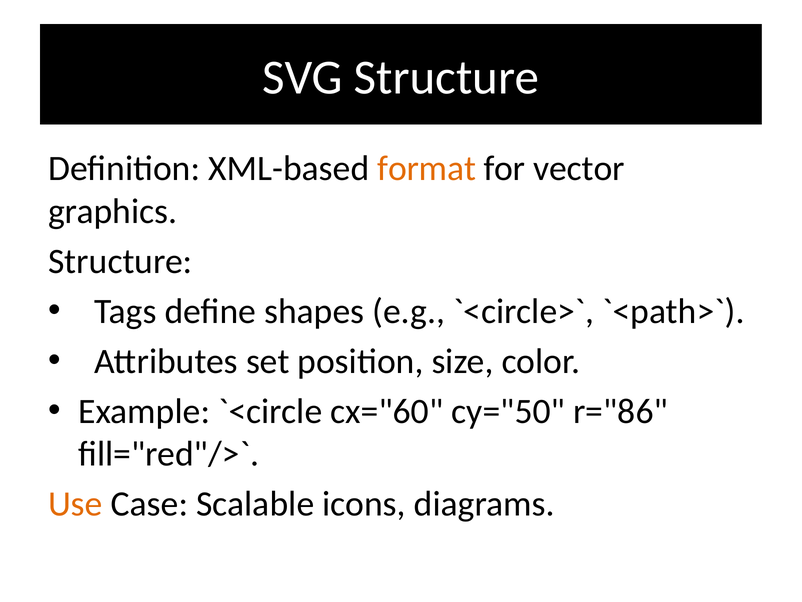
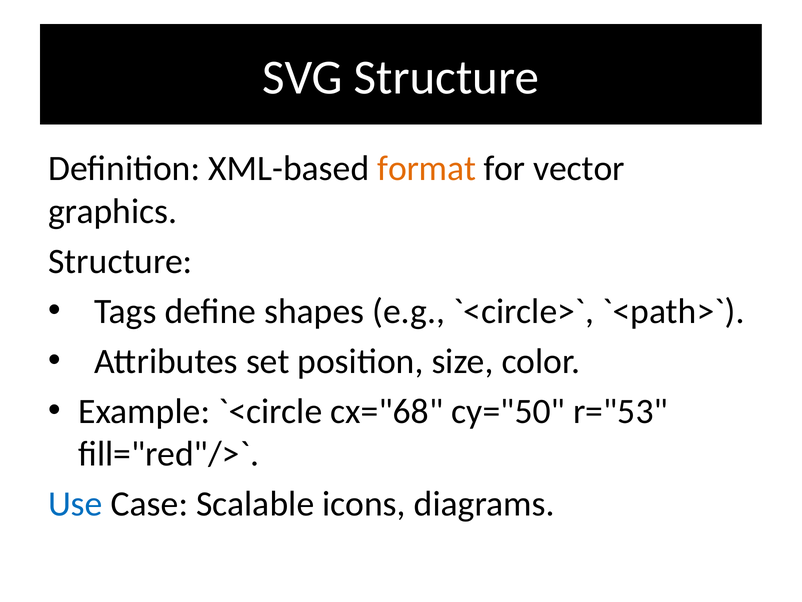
cx="60: cx="60 -> cx="68 (387, 411)
r="86: r="86 -> r="53 (620, 411)
Use colour: orange -> blue (75, 504)
